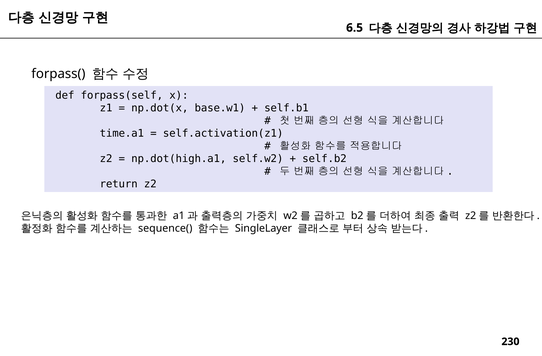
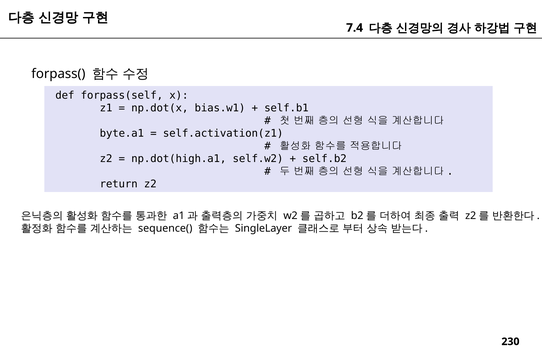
6.5: 6.5 -> 7.4 (355, 28)
base.w1: base.w1 -> bias.w1 (220, 108)
time.a1: time.a1 -> byte.a1 (122, 133)
